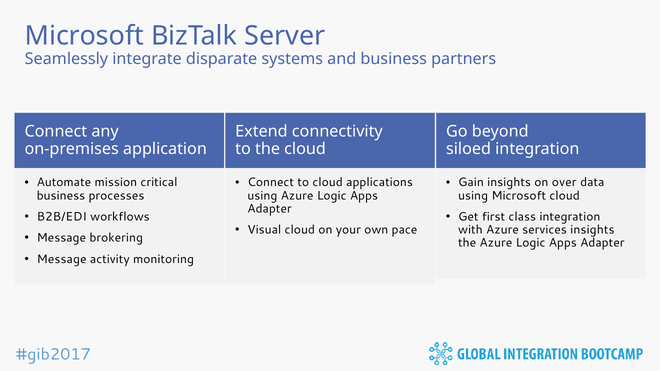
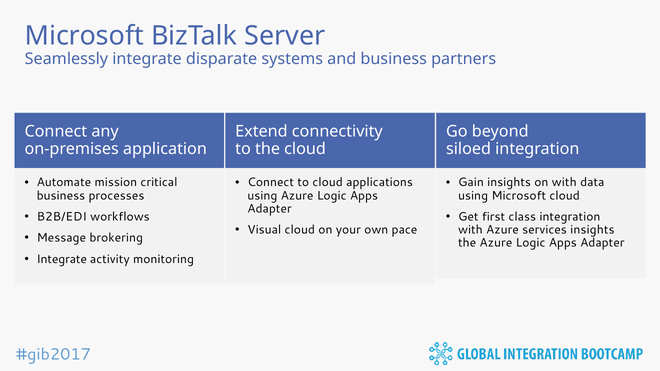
on over: over -> with (564, 183)
Message: Message -> Integrate (62, 259)
